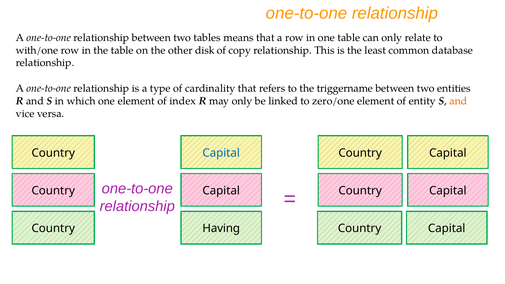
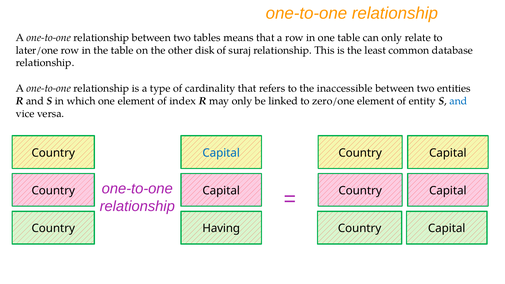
with/one: with/one -> later/one (37, 50)
copy: copy -> suraj (240, 50)
triggername: triggername -> inaccessible (345, 88)
and colour: orange -> blue (458, 101)
